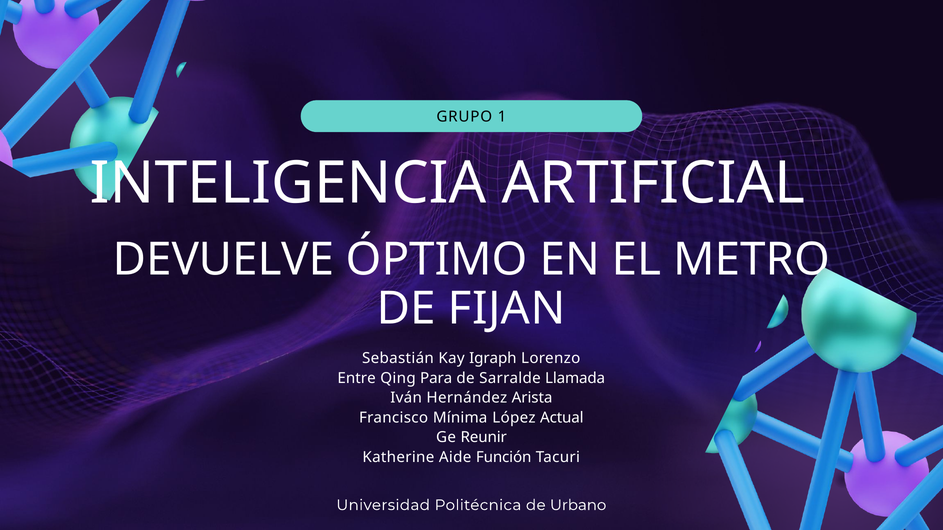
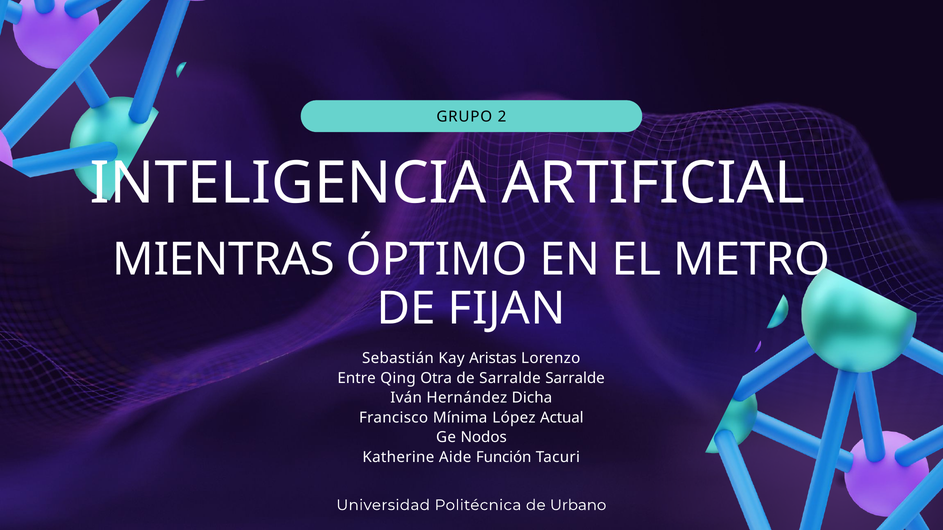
1: 1 -> 2 (502, 117)
DEVUELVE: DEVUELVE -> MIENTRAS (224, 260)
Igraph: Igraph -> Aristas (493, 359)
Para: Para -> Otra (436, 378)
Sarralde Llamada: Llamada -> Sarralde (575, 378)
Arista: Arista -> Dicha (532, 398)
Reunir: Reunir -> Nodos (484, 438)
